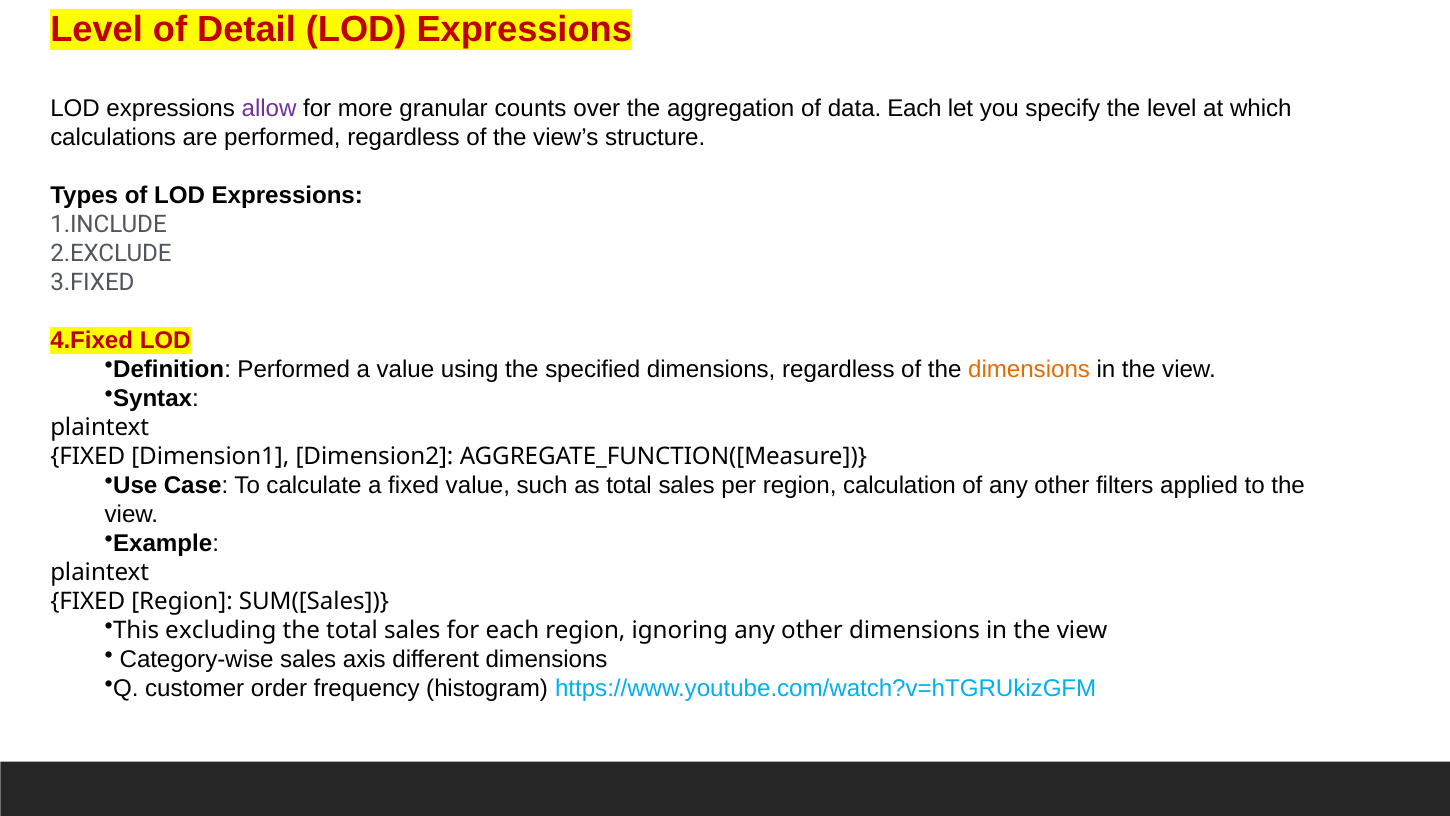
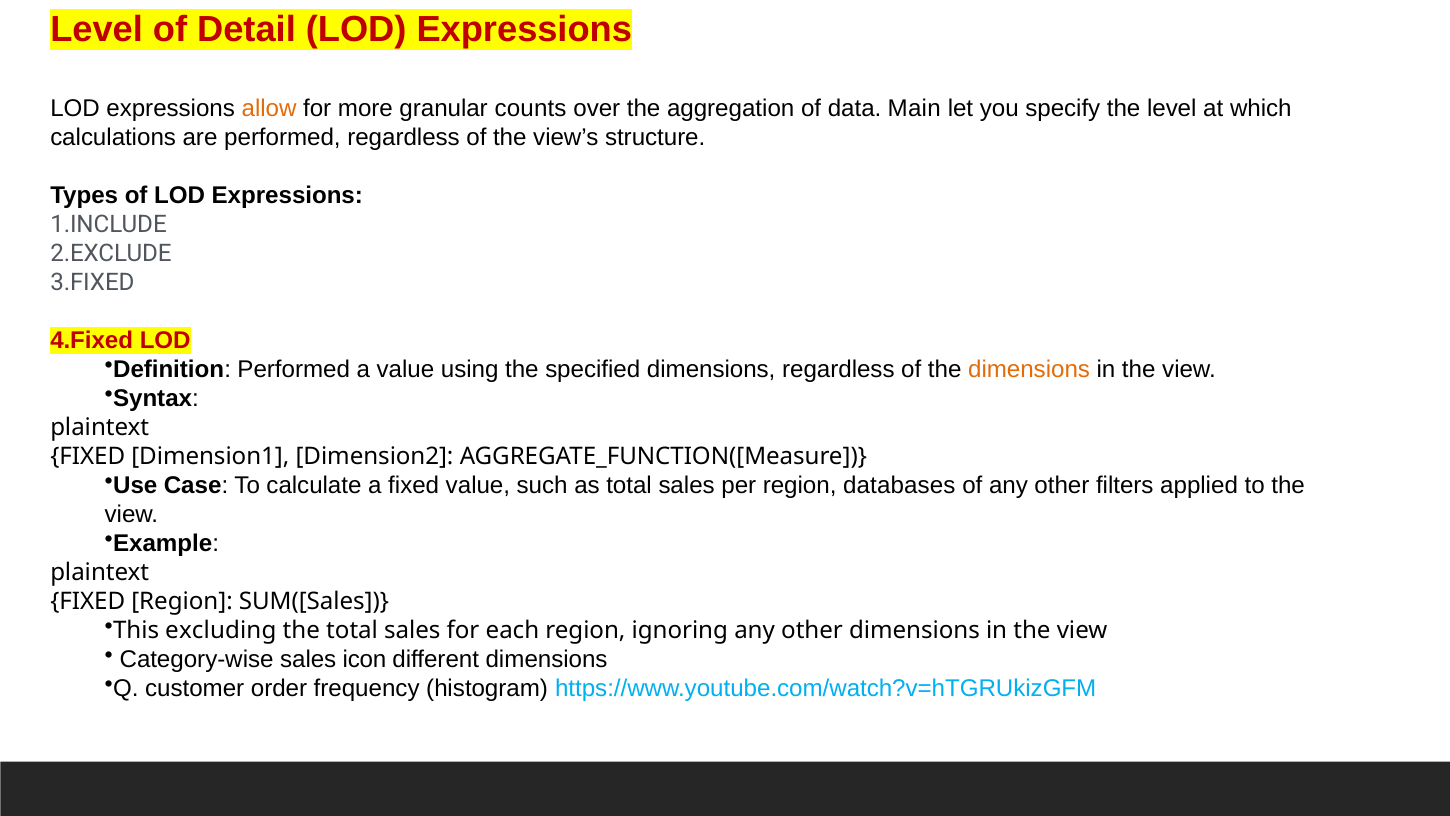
allow colour: purple -> orange (269, 109)
data Each: Each -> Main (914, 109)
calculation: calculation -> databases (899, 486)
axis: axis -> icon (364, 659)
